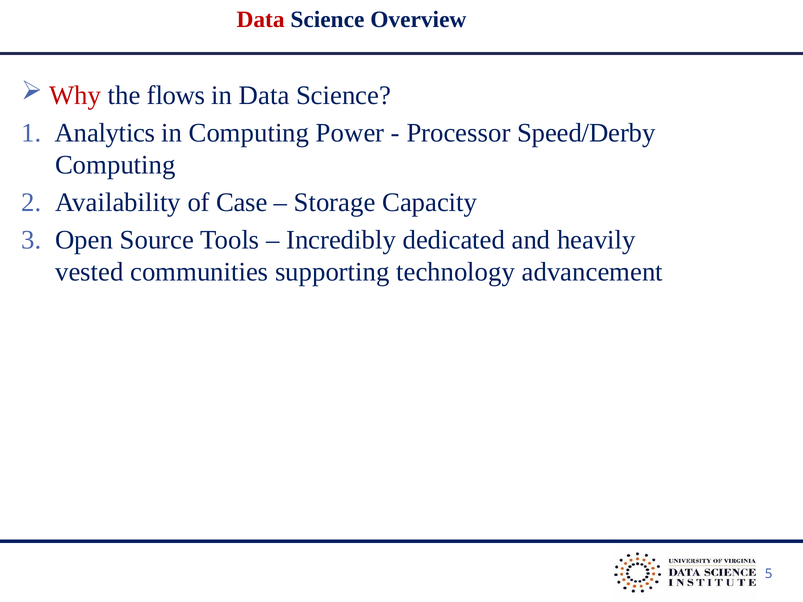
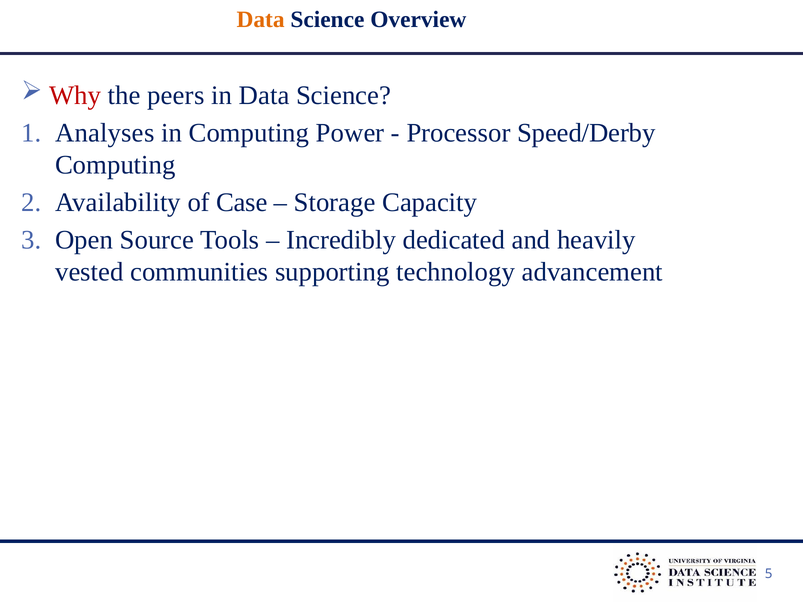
Data colour: red -> orange (261, 20)
flows: flows -> peers (176, 95)
Analytics: Analytics -> Analyses (105, 133)
